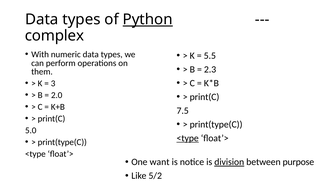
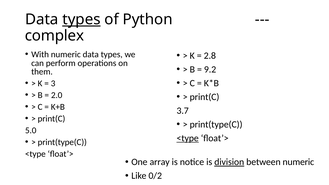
types underline: none -> present (81, 19)
Python underline: present -> none (148, 19)
5.5: 5.5 -> 2.8 (210, 56)
2.3: 2.3 -> 9.2 (210, 69)
7.5: 7.5 -> 3.7 (183, 111)
want: want -> array (160, 162)
between purpose: purpose -> numeric (298, 162)
5/2: 5/2 -> 0/2 (155, 176)
